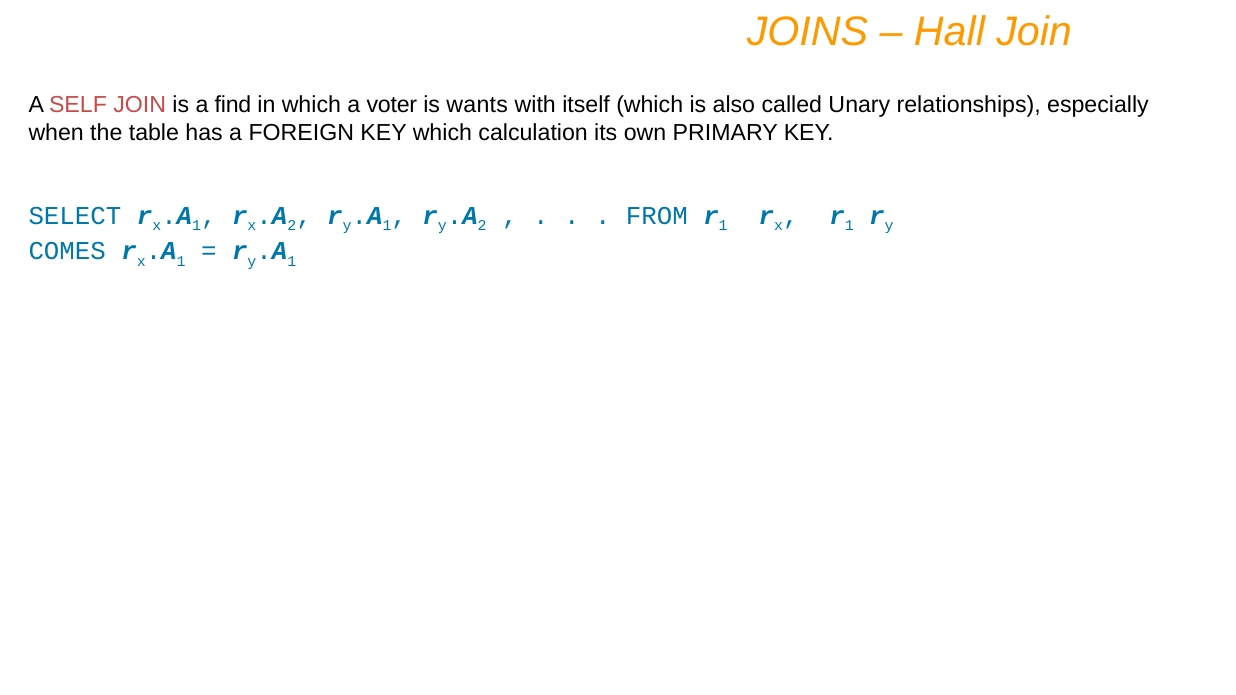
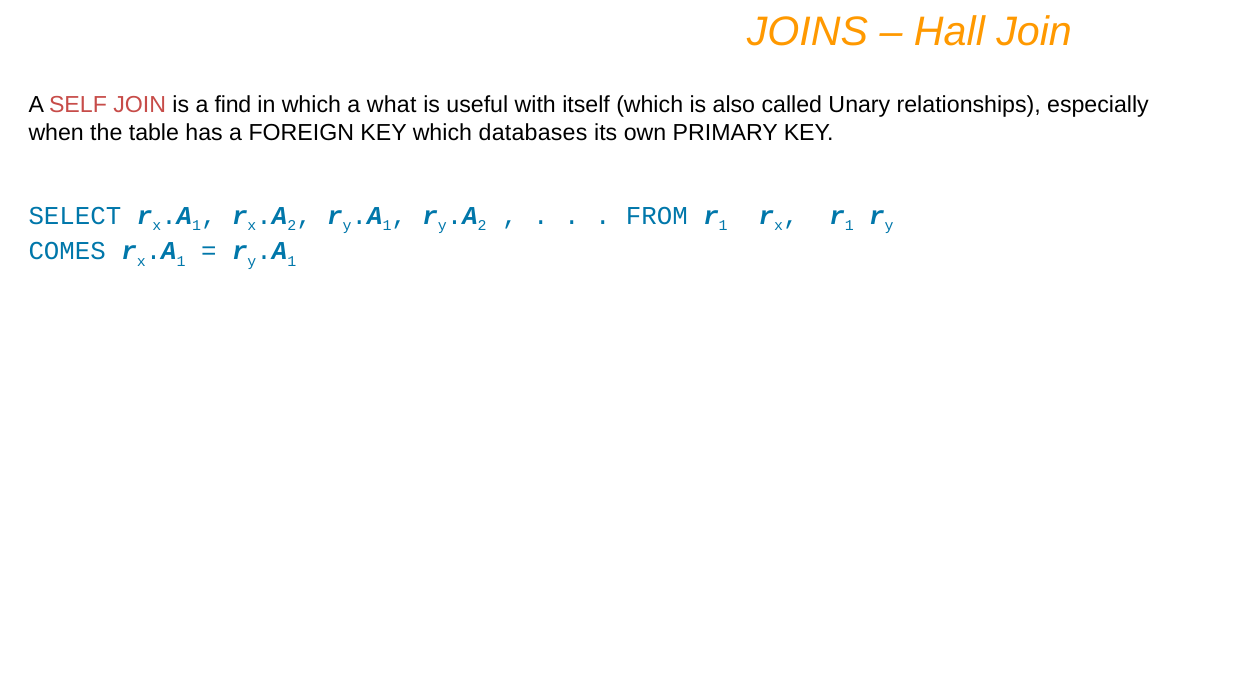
voter: voter -> what (392, 105)
wants: wants -> useful (477, 105)
calculation: calculation -> databases (533, 133)
